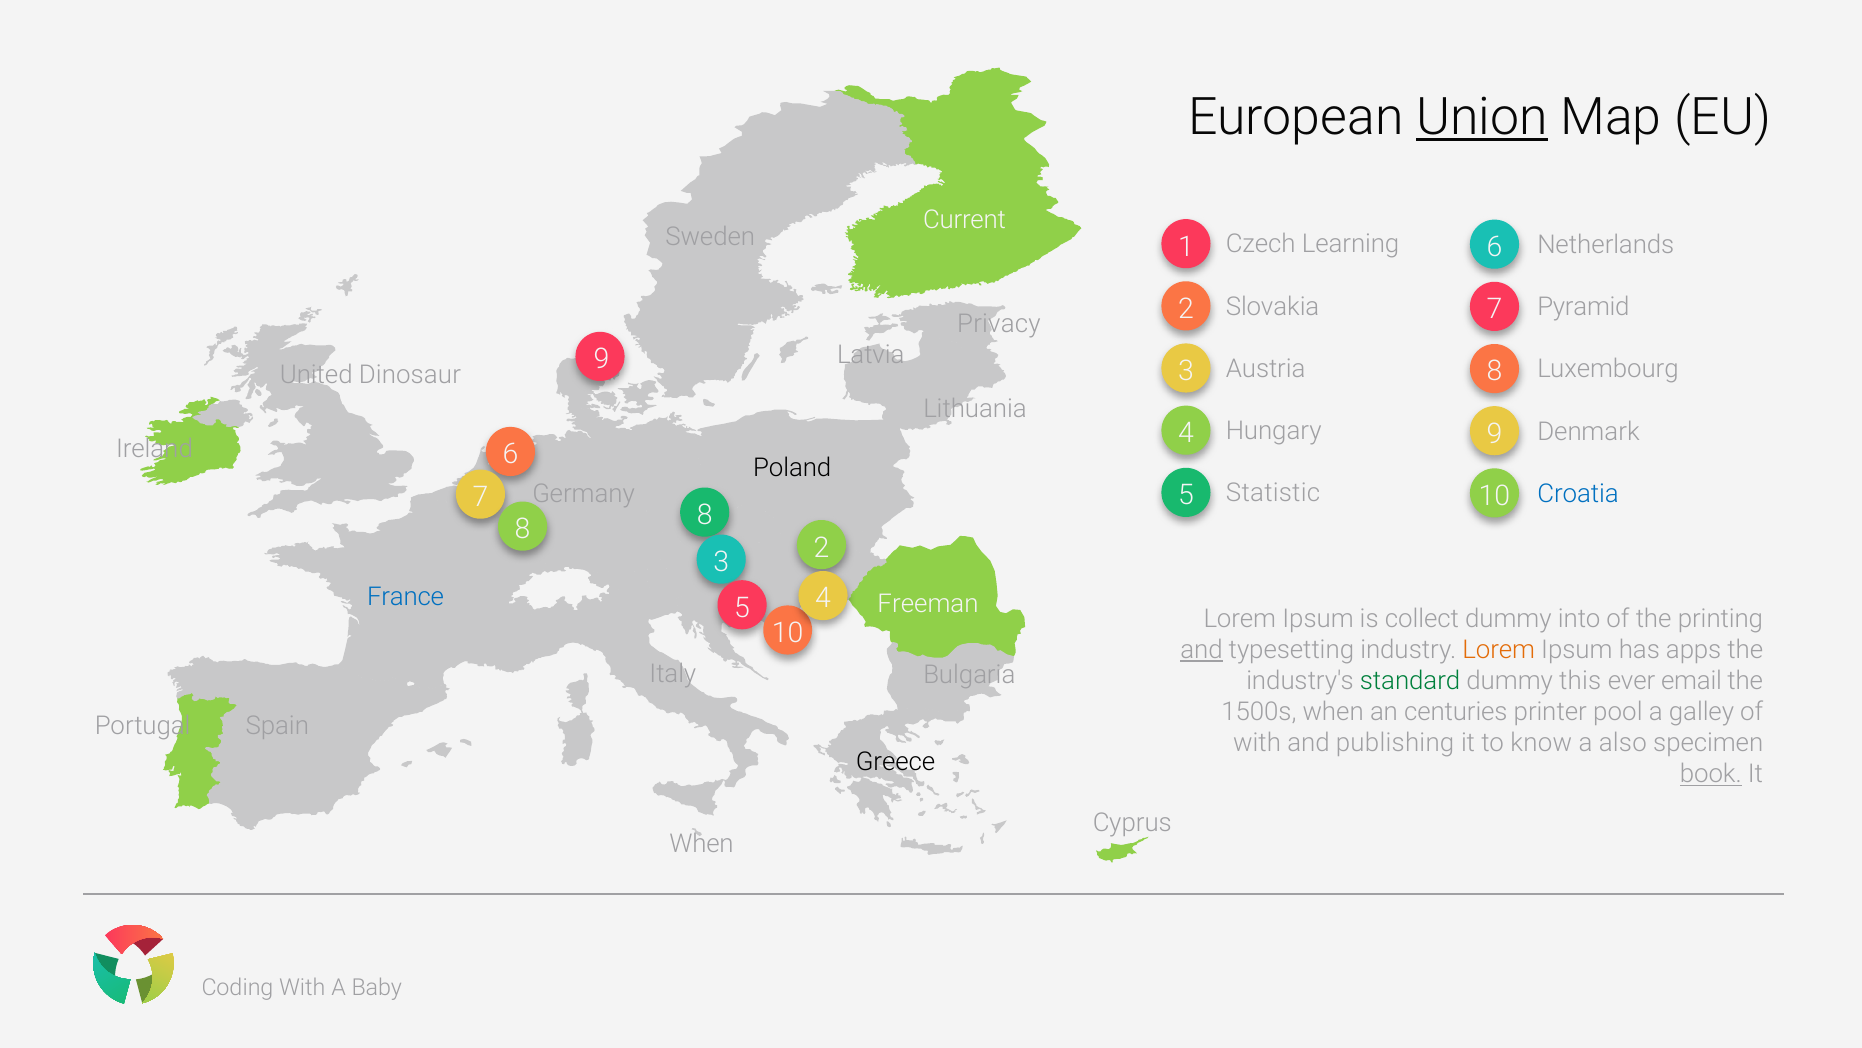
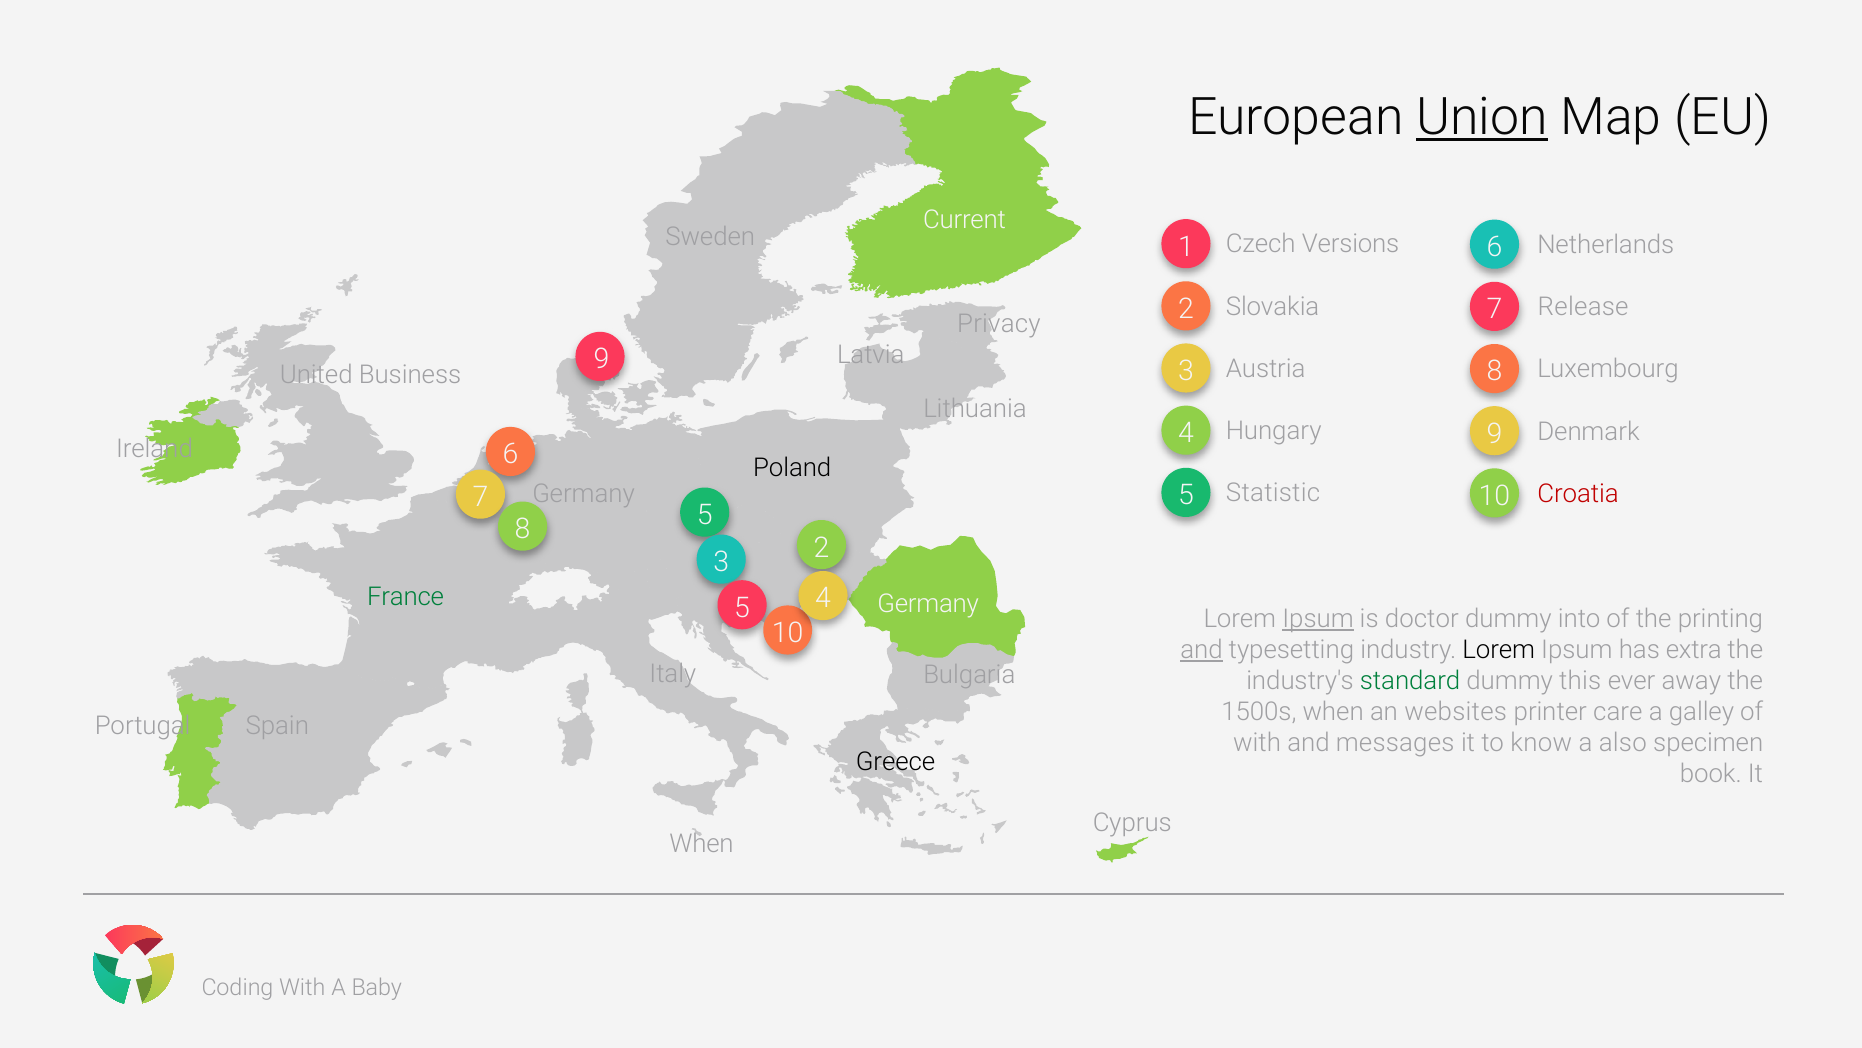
Learning: Learning -> Versions (1351, 244)
Pyramid: Pyramid -> Release (1583, 307)
Dinosaur: Dinosaur -> Business (410, 375)
Croatia colour: blue -> red (1578, 493)
8 8: 8 -> 5 (705, 515)
France colour: blue -> green (406, 596)
Freeman: Freeman -> Germany (928, 603)
Ipsum underline: none -> present (1318, 618)
collect: collect -> doctor (1422, 618)
Lorem colour: orange -> black (1499, 649)
apps: apps -> extra (1694, 649)
email: email -> away (1691, 680)
centuries: centuries -> websites (1456, 712)
pool: pool -> care (1618, 712)
publishing: publishing -> messages (1395, 743)
book underline: present -> none (1711, 774)
